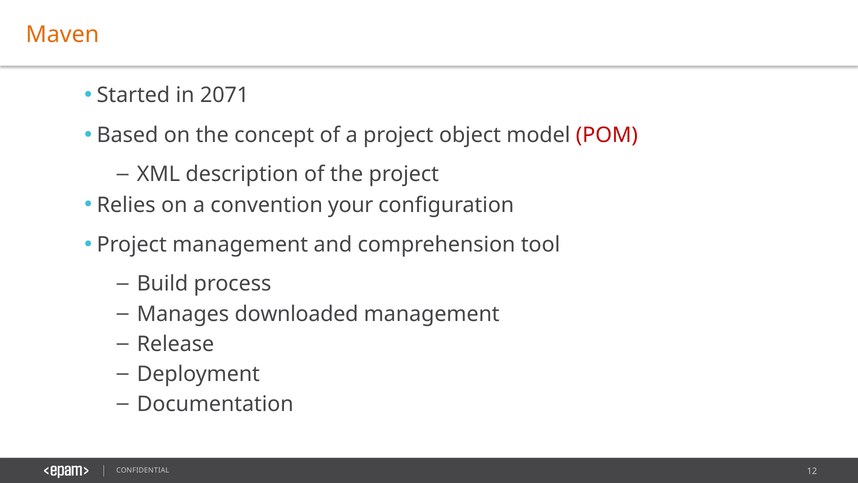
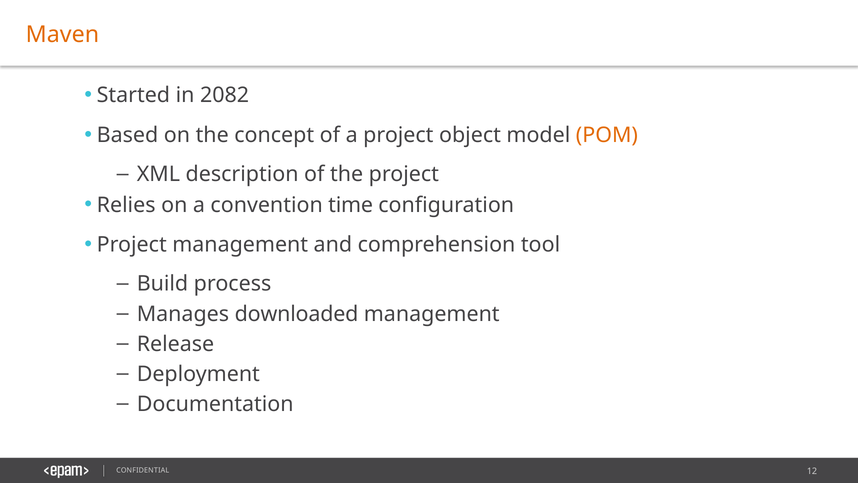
2071: 2071 -> 2082 (225, 95)
POM colour: red -> orange (607, 135)
your: your -> time (351, 205)
